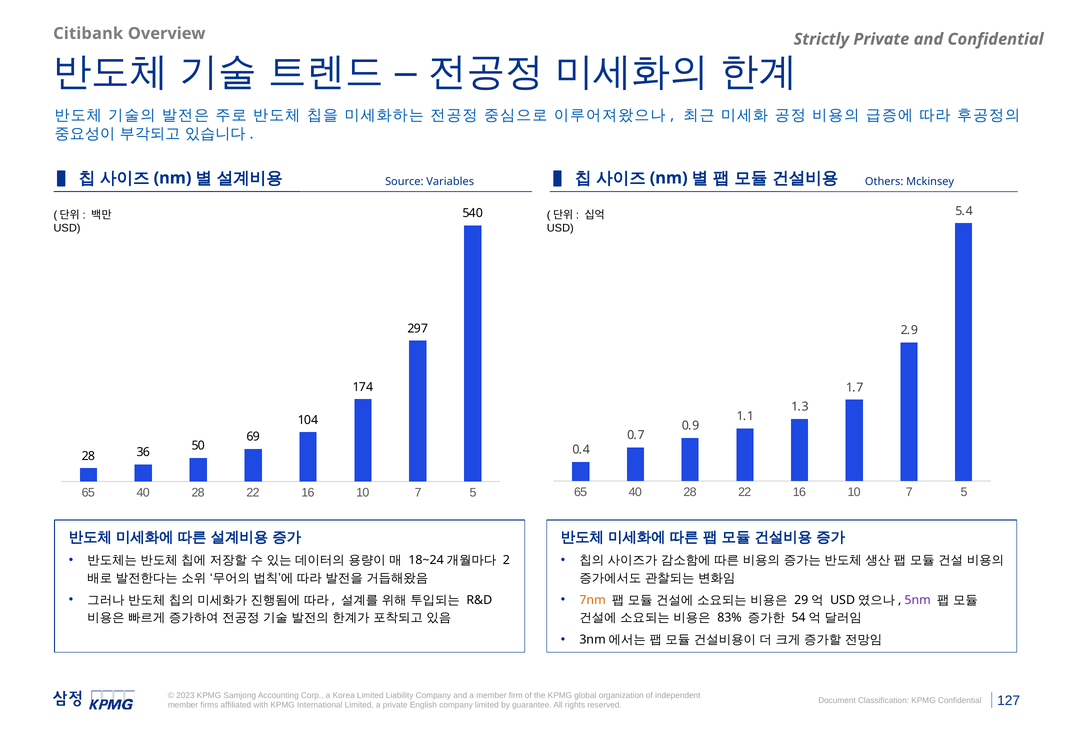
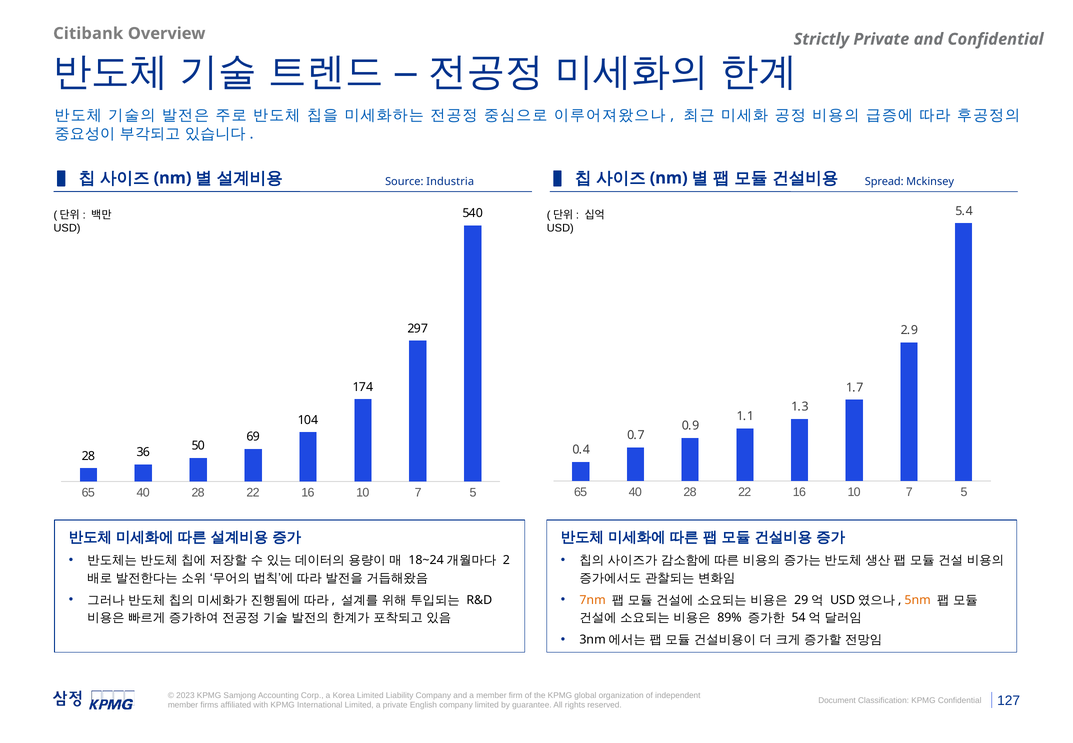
Variables: Variables -> Industria (450, 182)
Others: Others -> Spread (884, 182)
5nm colour: purple -> orange (918, 600)
83%: 83% -> 89% (729, 618)
